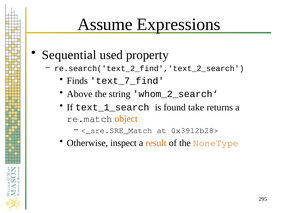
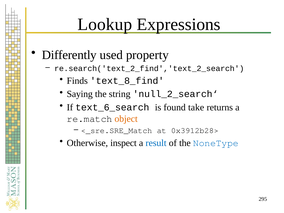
Assume: Assume -> Lookup (105, 24)
Sequential: Sequential -> Differently (69, 55)
text_7_find: text_7_find -> text_8_find (127, 81)
Above: Above -> Saying (80, 94)
whom_2_search‘: whom_2_search‘ -> null_2_search‘ (175, 94)
text_1_search: text_1_search -> text_6_search (112, 107)
result colour: orange -> blue (156, 143)
NoneType colour: orange -> blue (216, 143)
